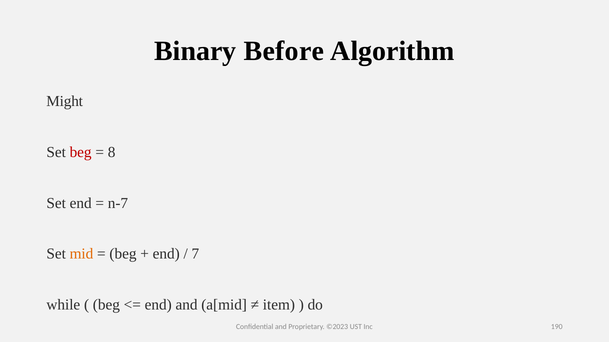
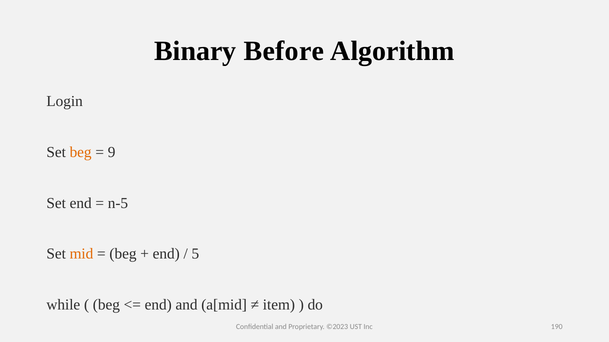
Might: Might -> Login (65, 102)
beg colour: red -> orange (81, 152)
8: 8 -> 9 (112, 152)
n-7: n-7 -> n-5 (118, 203)
7: 7 -> 5 (195, 254)
